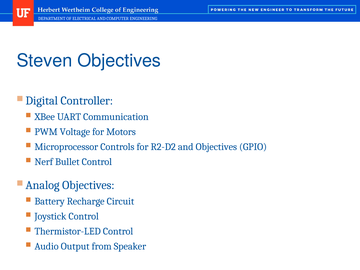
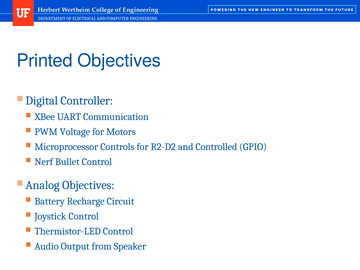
Steven: Steven -> Printed (45, 61)
and Objectives: Objectives -> Controlled (216, 147)
